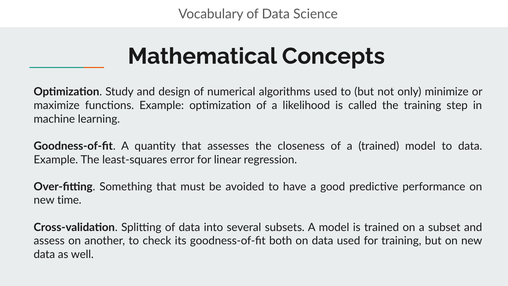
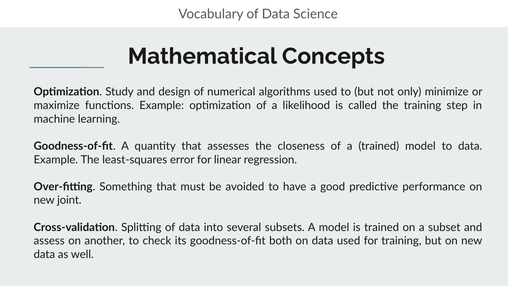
time: time -> joint (69, 200)
